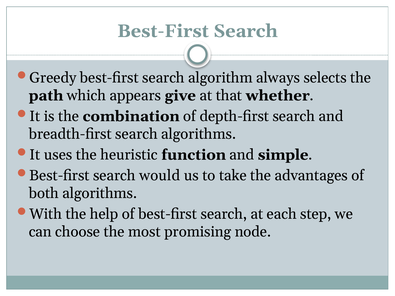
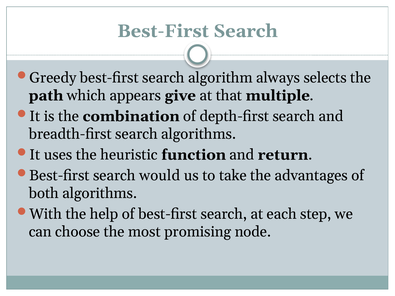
whether: whether -> multiple (278, 96)
simple: simple -> return (283, 155)
